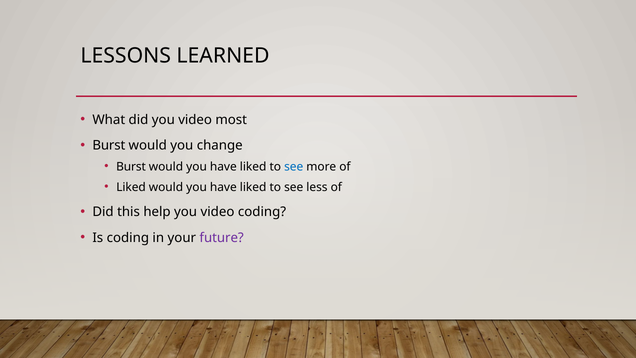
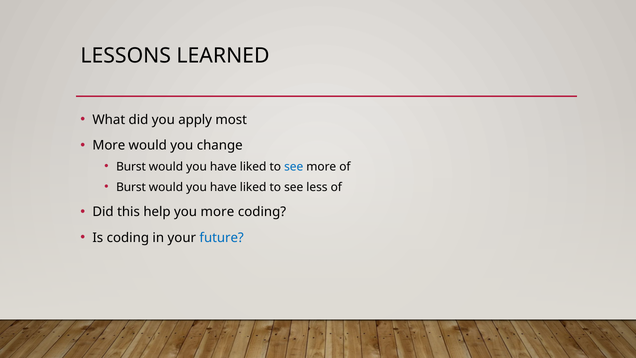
did you video: video -> apply (195, 120)
Burst: Burst -> More (109, 145)
Liked: Liked -> Burst (131, 187)
help you video: video -> more (217, 212)
future colour: purple -> blue (222, 238)
